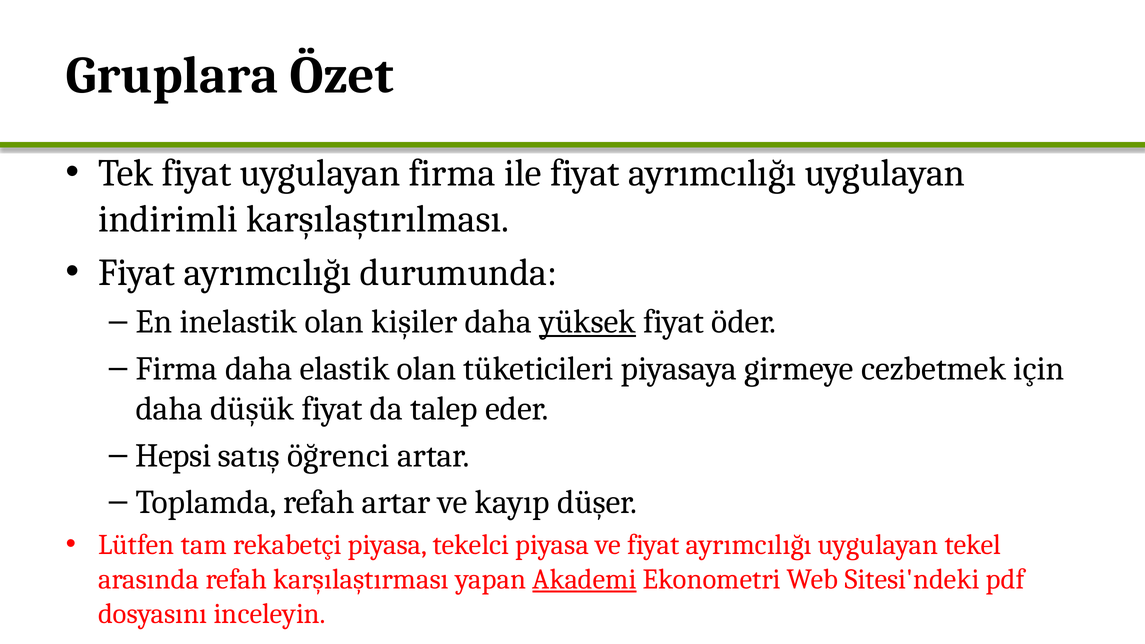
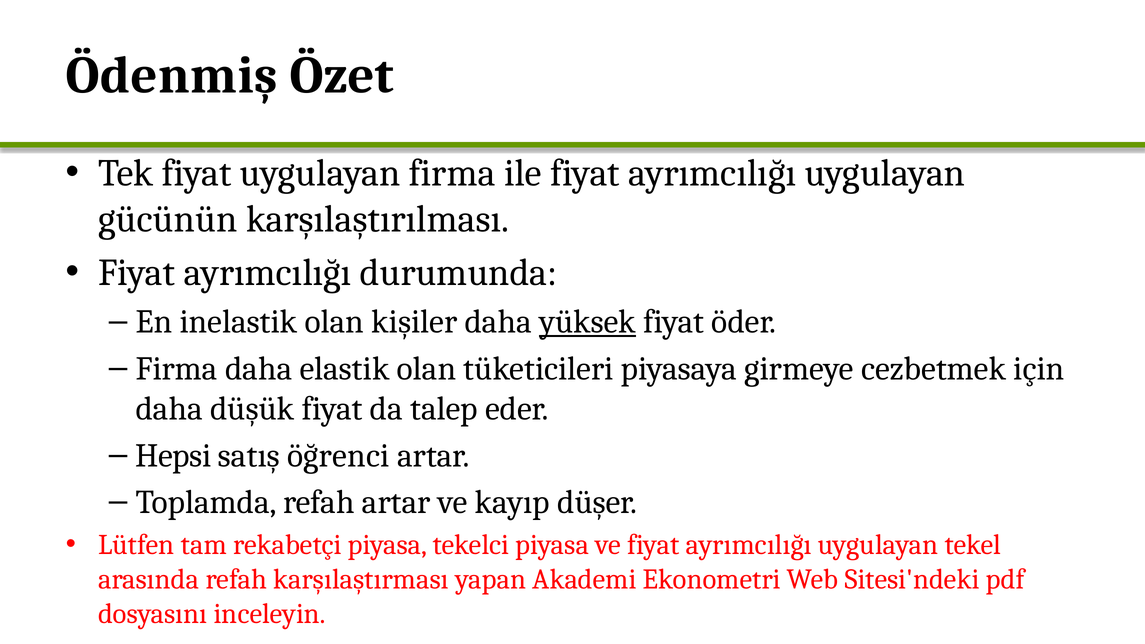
Gruplara: Gruplara -> Ödenmiş (172, 75)
indirimli: indirimli -> gücünün (168, 219)
Akademi underline: present -> none (584, 579)
